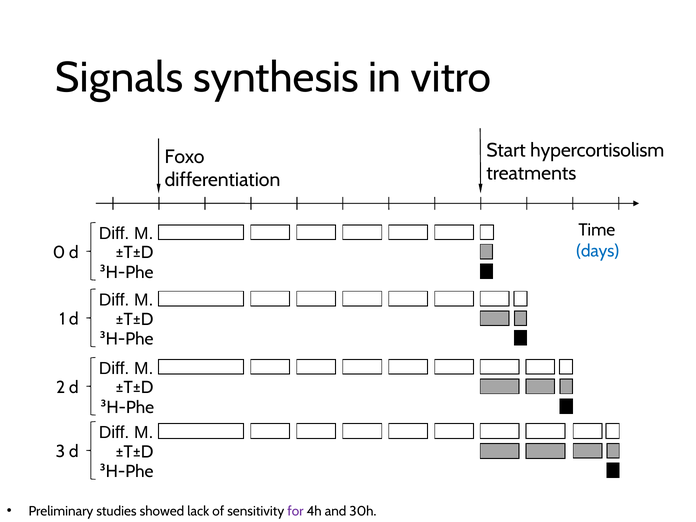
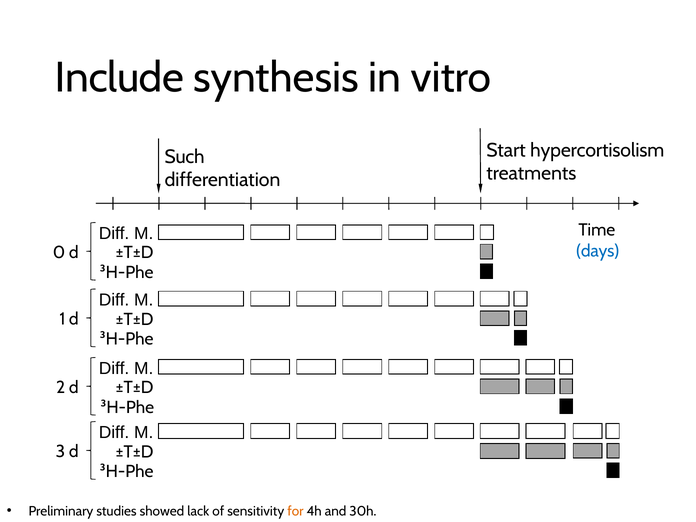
Signals: Signals -> Include (119, 78)
Foxo: Foxo -> Such (185, 157)
for colour: purple -> orange (295, 511)
